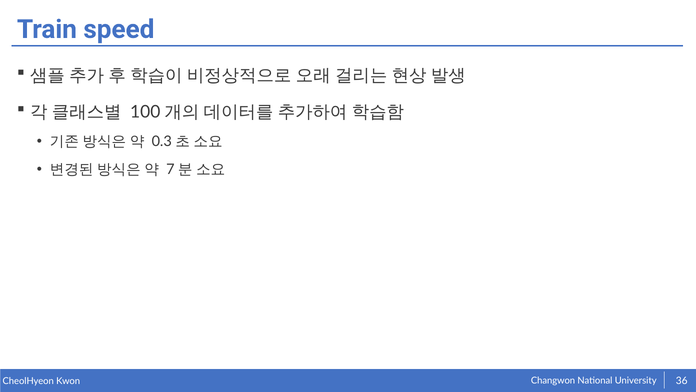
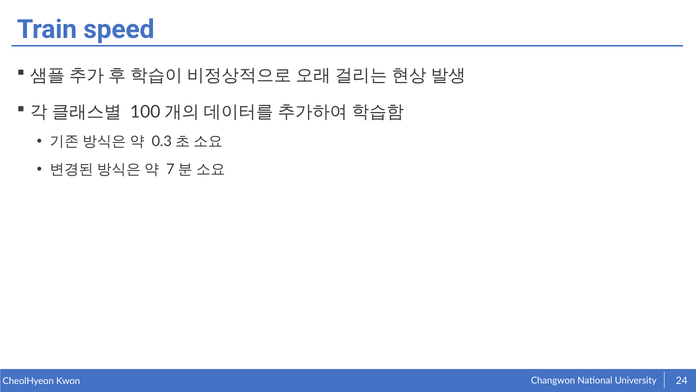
36: 36 -> 24 (682, 380)
